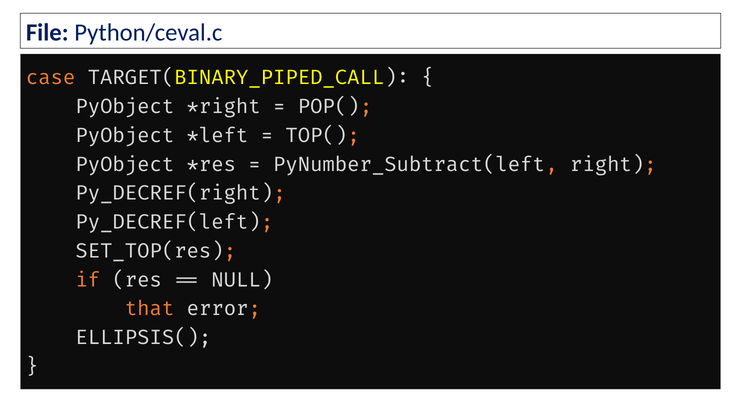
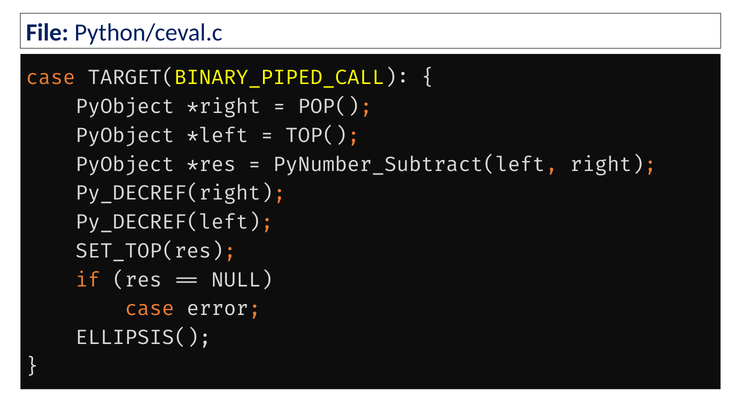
that: that -> case (150, 309)
